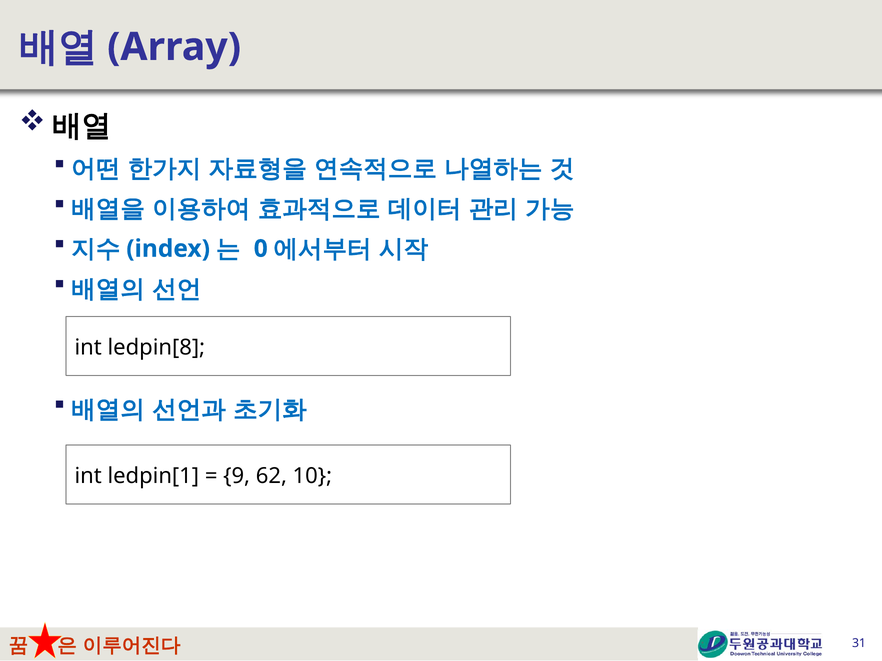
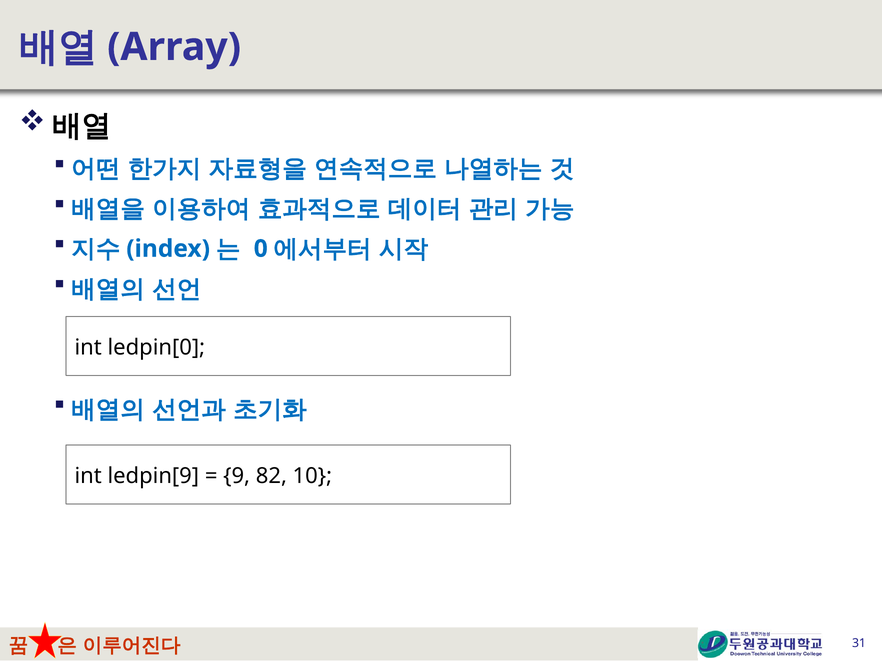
ledpin[8: ledpin[8 -> ledpin[0 (156, 348)
ledpin[1: ledpin[1 -> ledpin[9 (153, 476)
62: 62 -> 82 (271, 476)
